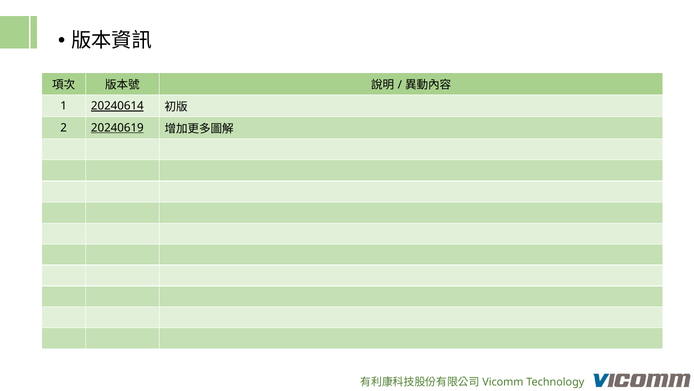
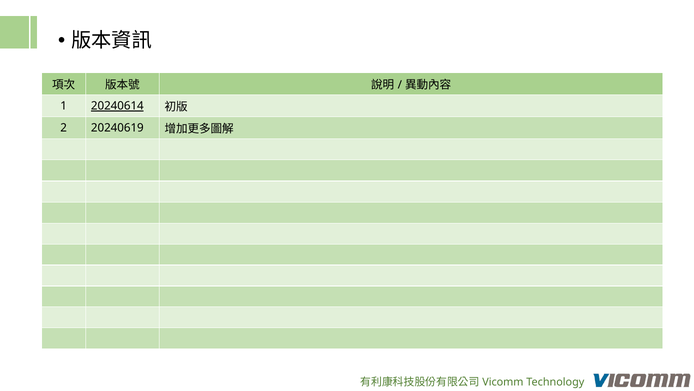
20240619 underline: present -> none (117, 128)
